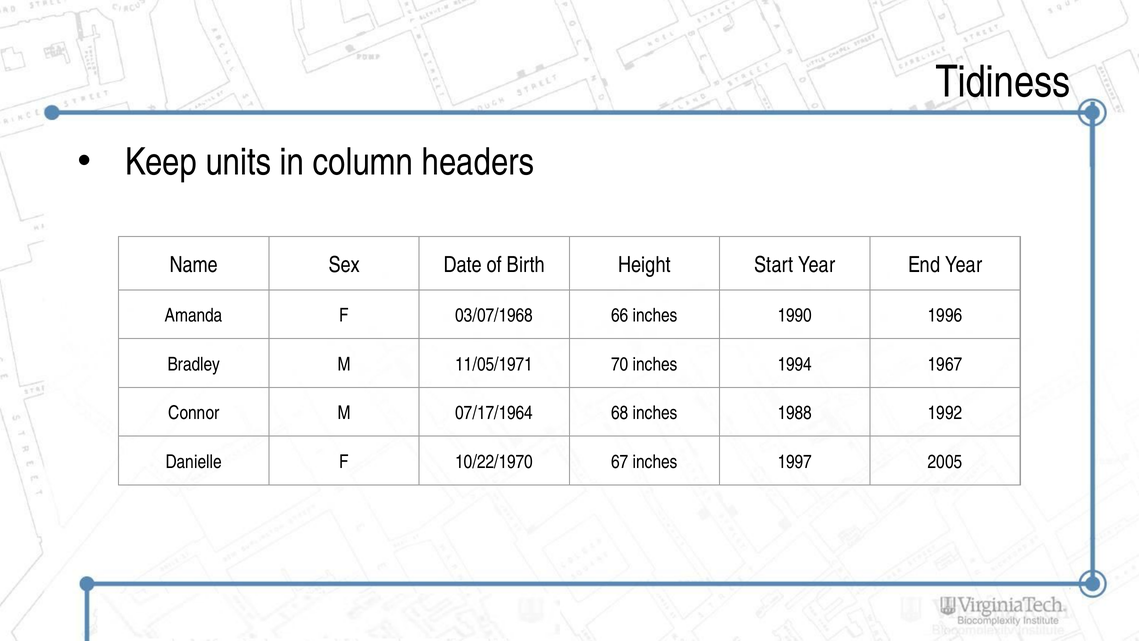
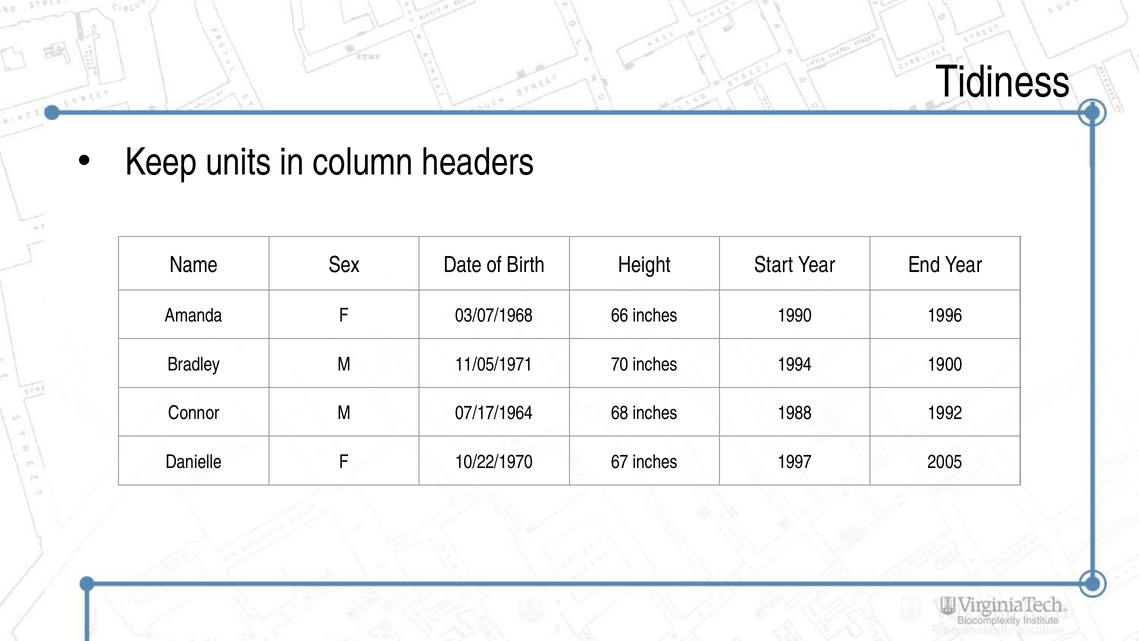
1967: 1967 -> 1900 (945, 364)
